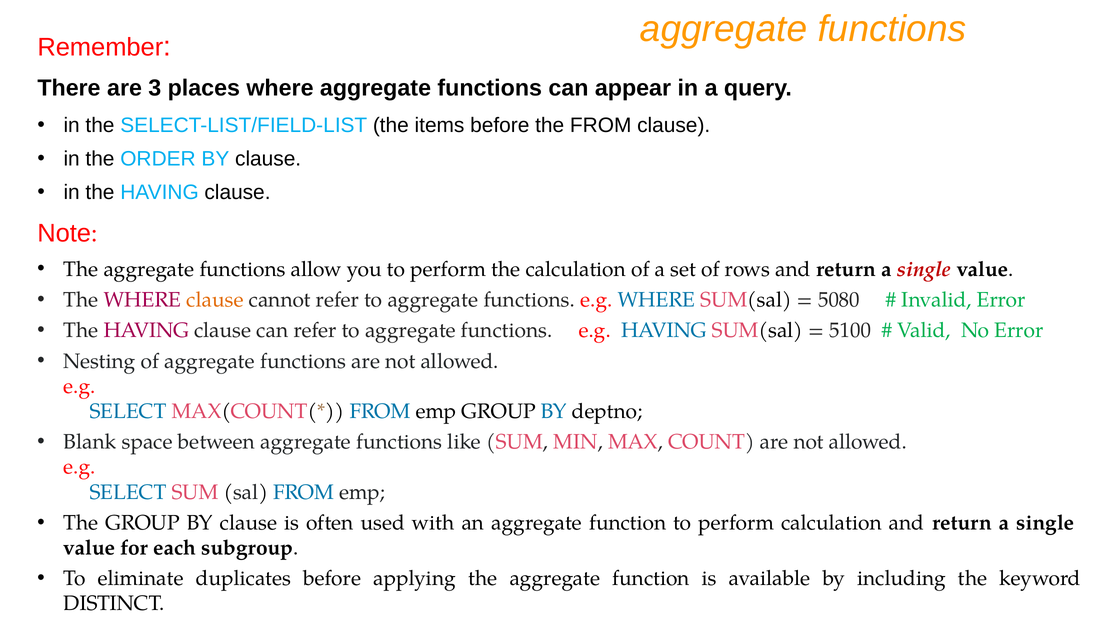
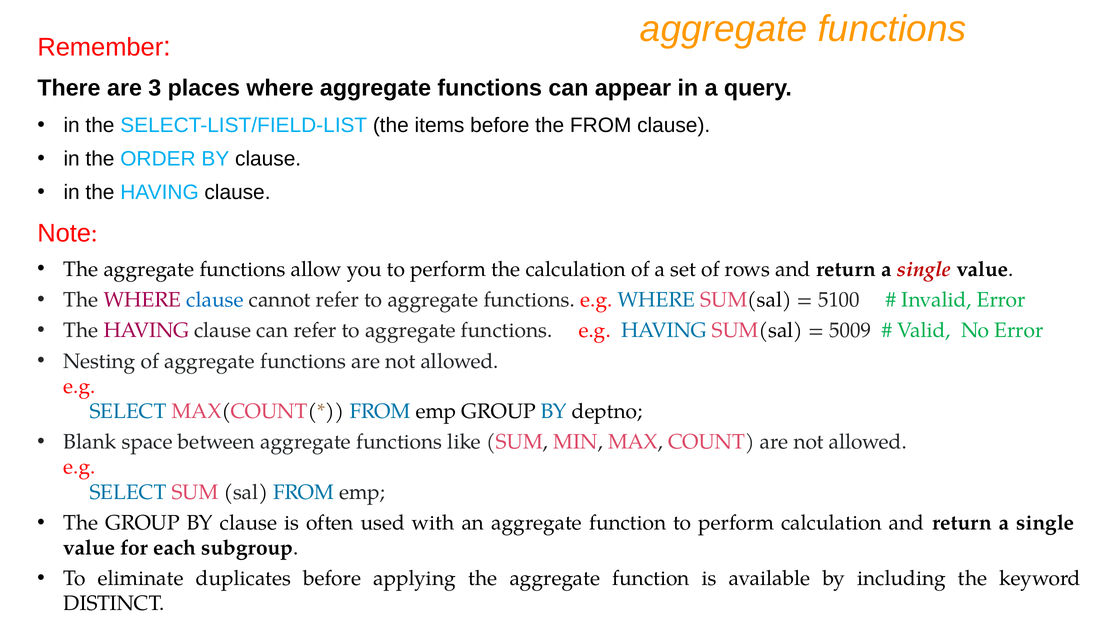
clause colour: orange -> blue (215, 300)
5080: 5080 -> 5100 (839, 300)
5100: 5100 -> 5009 (850, 330)
